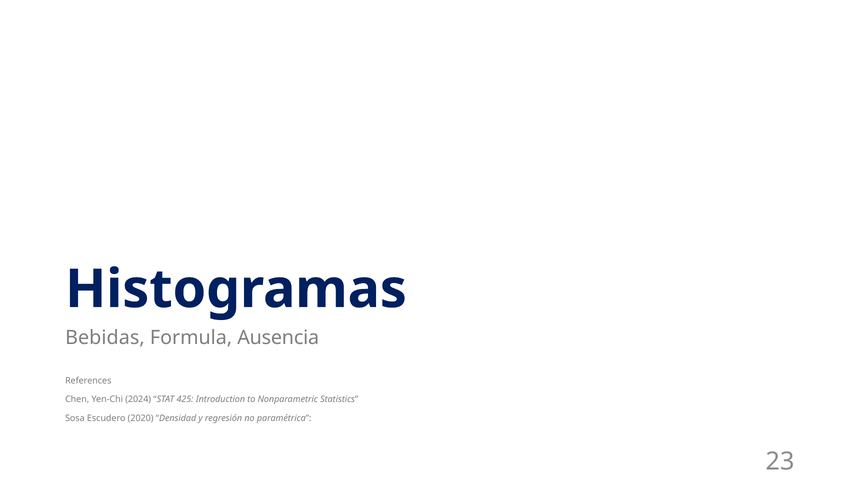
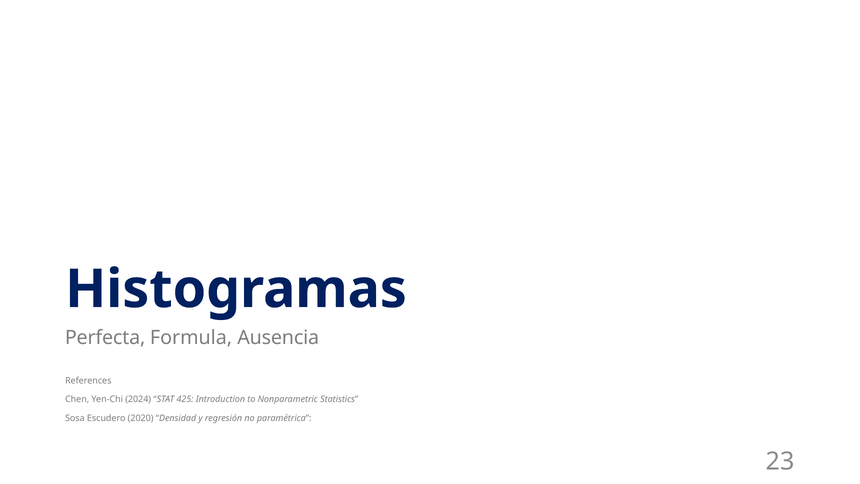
Bebidas: Bebidas -> Perfecta (105, 337)
